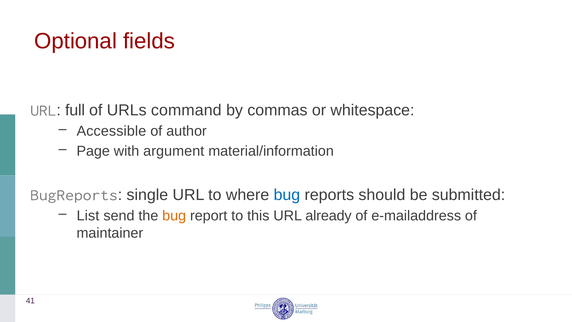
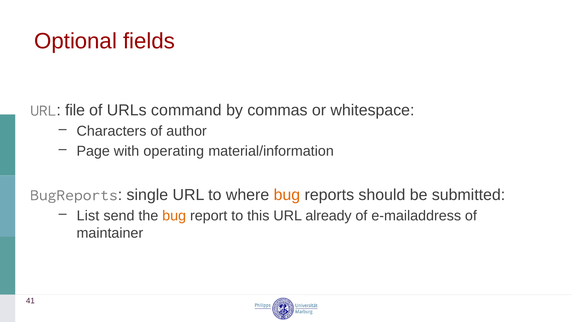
full: full -> file (75, 110)
Accessible: Accessible -> Characters (111, 131)
argument: argument -> operating (174, 151)
bug colour: blue -> orange (287, 195)
